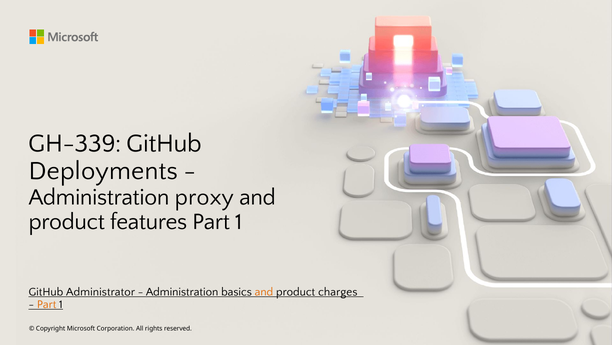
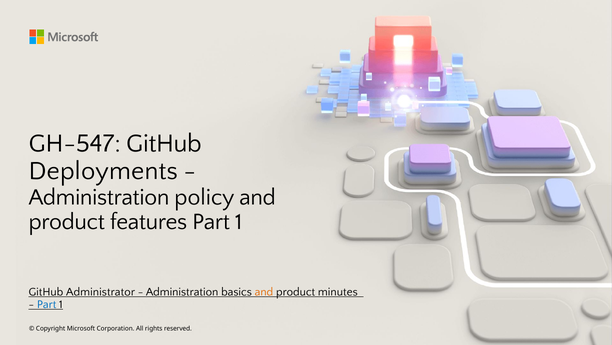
GH-339: GH-339 -> GH-547 (75, 143)
proxy: proxy -> policy (204, 197)
charges: charges -> minutes (338, 291)
Part colour: orange -> blue (47, 304)
